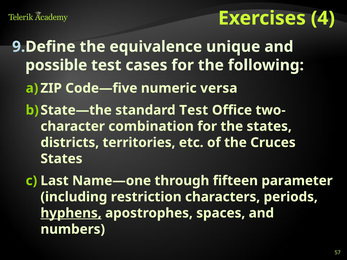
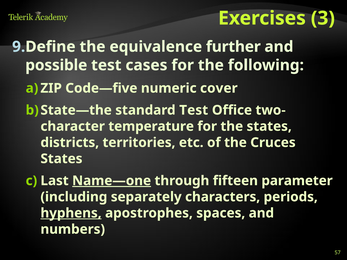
4: 4 -> 3 (323, 18)
unique: unique -> further (233, 47)
versa: versa -> cover (219, 88)
combination: combination -> temperature (151, 126)
Name—one underline: none -> present (112, 181)
restriction: restriction -> separately (146, 197)
